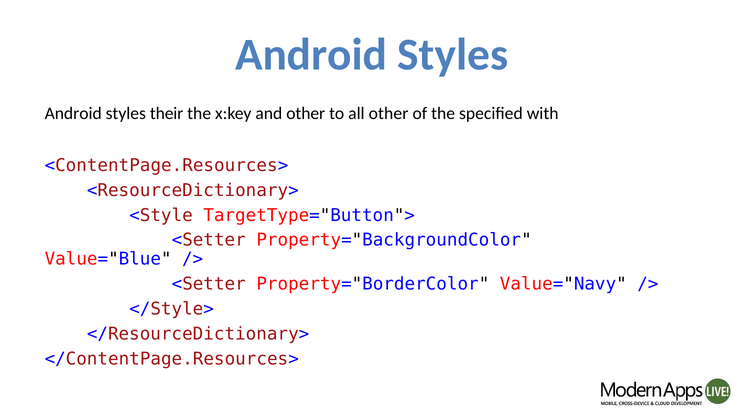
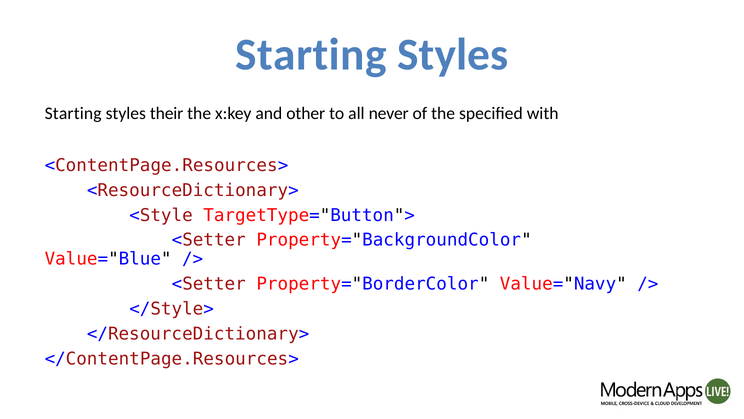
Android: Android -> Starting (311, 55)
Android: Android -> Starting (73, 113)
all other: other -> never (389, 113)
